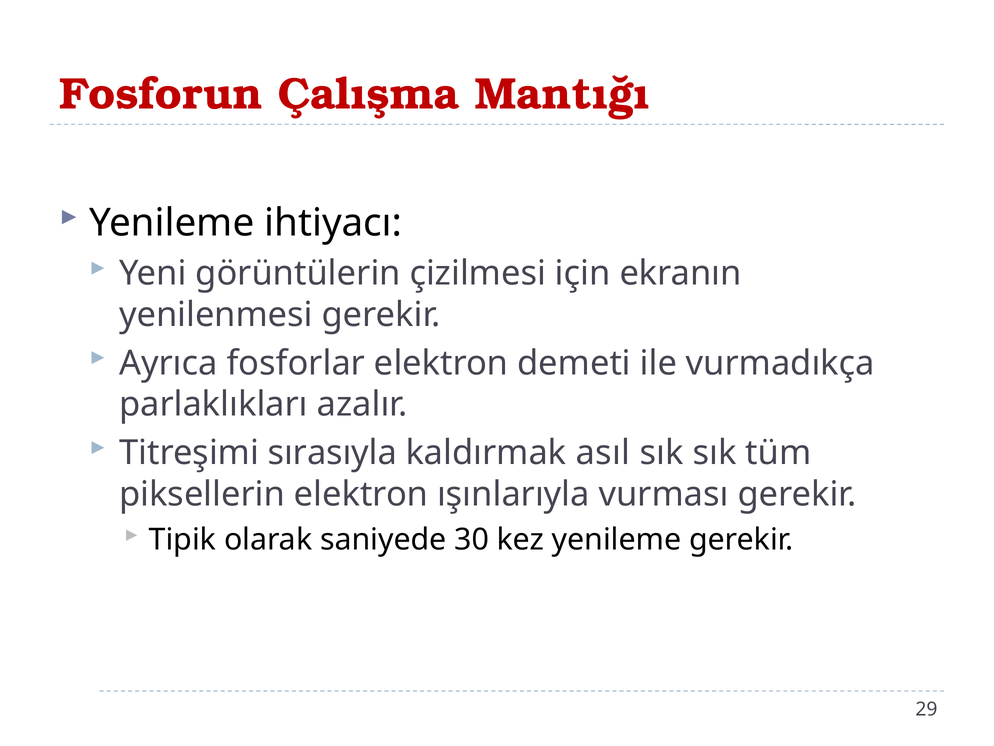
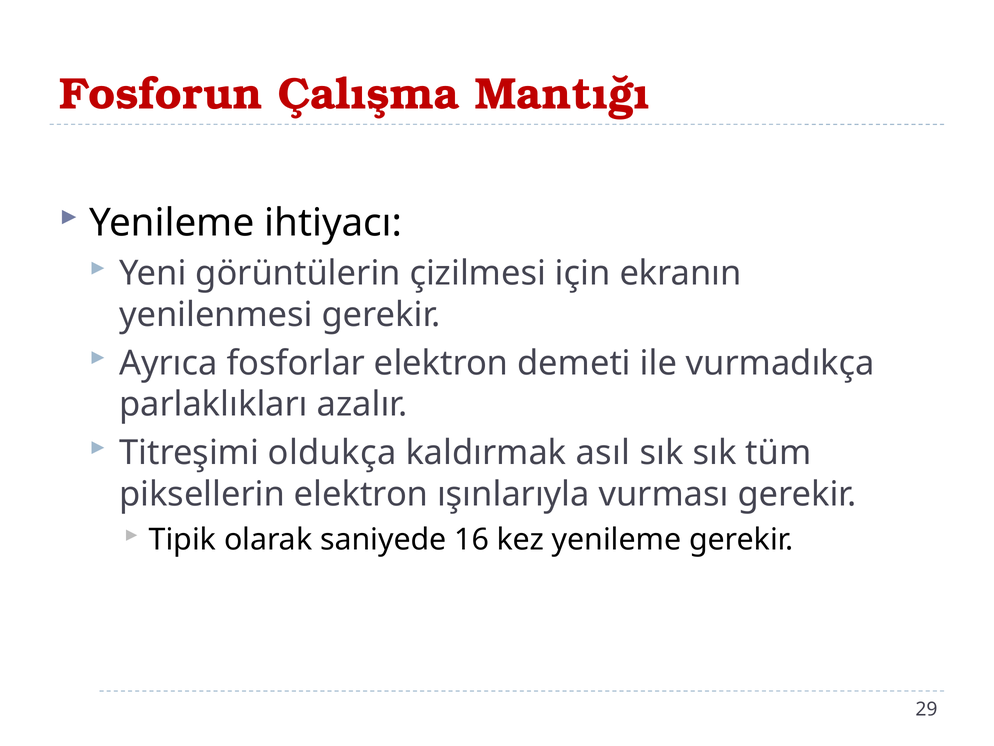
sırasıyla: sırasıyla -> oldukça (332, 453)
30: 30 -> 16 (472, 540)
